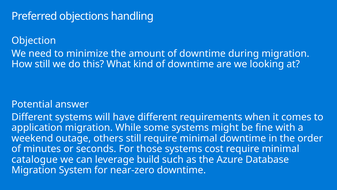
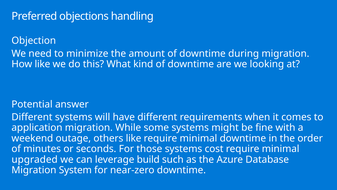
How still: still -> like (42, 64)
others still: still -> like (134, 138)
catalogue: catalogue -> upgraded (35, 159)
